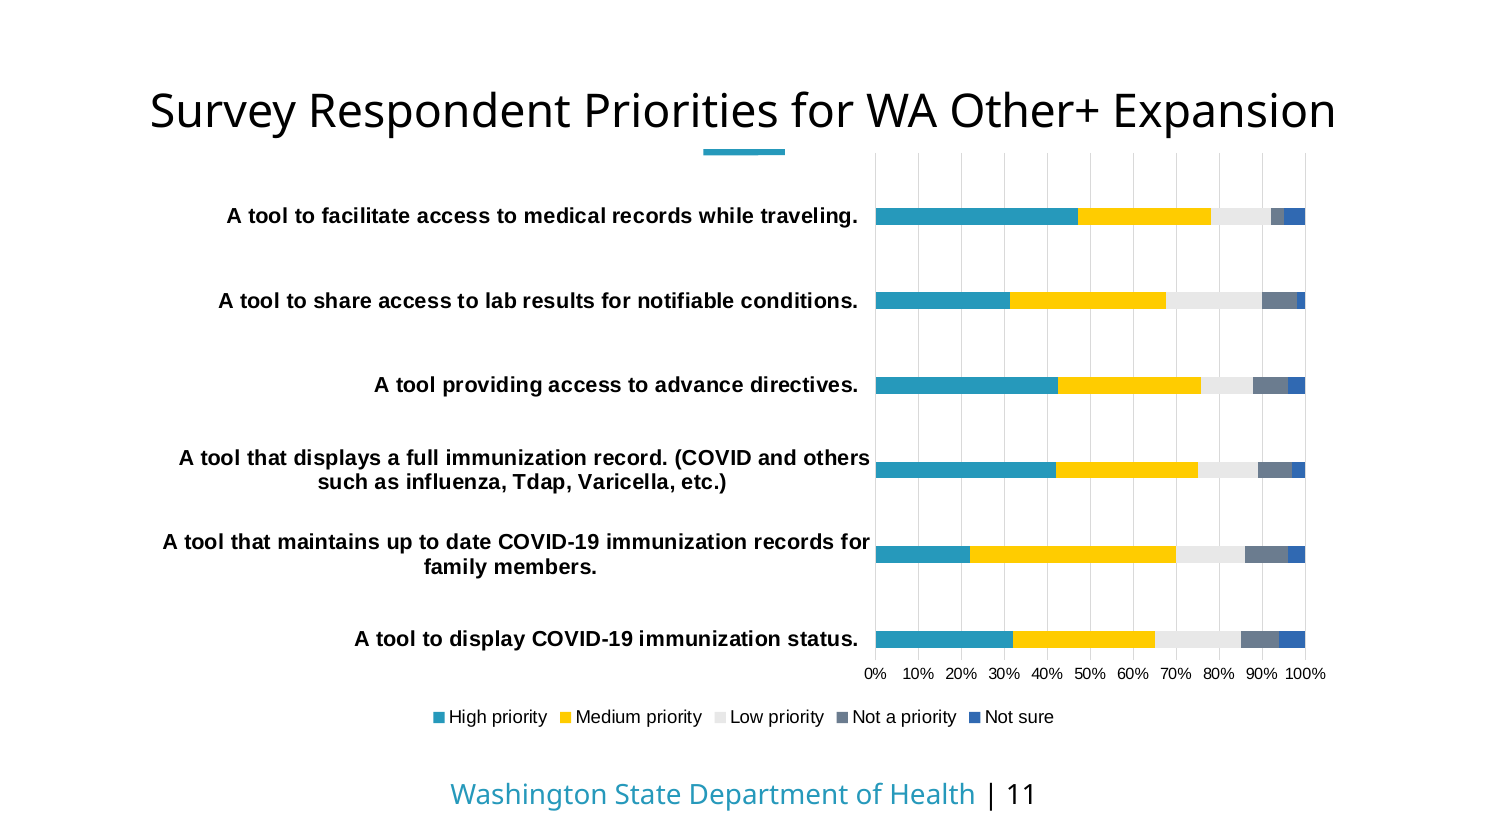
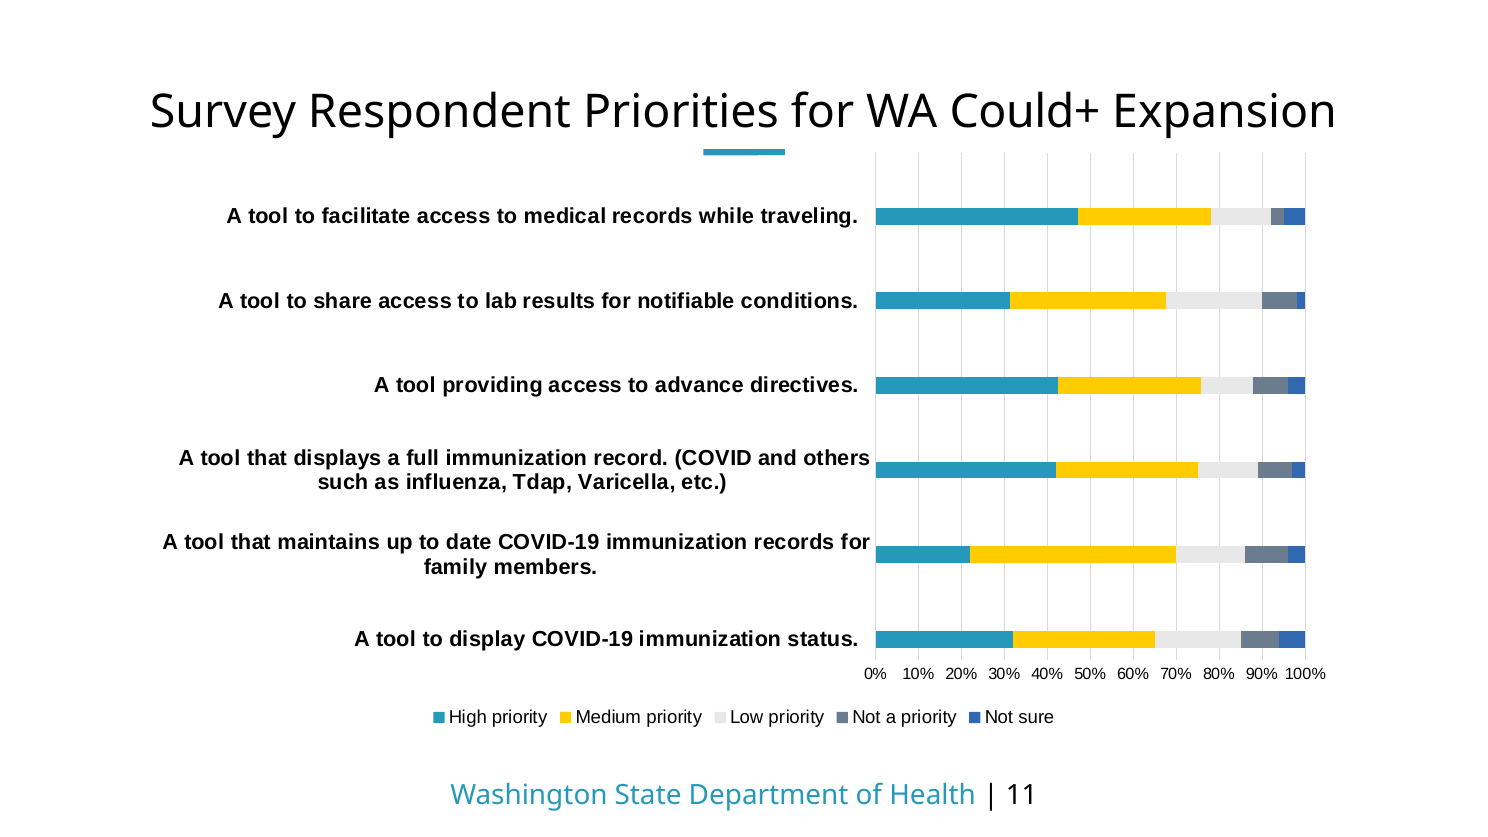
Other+: Other+ -> Could+ (1025, 112)
